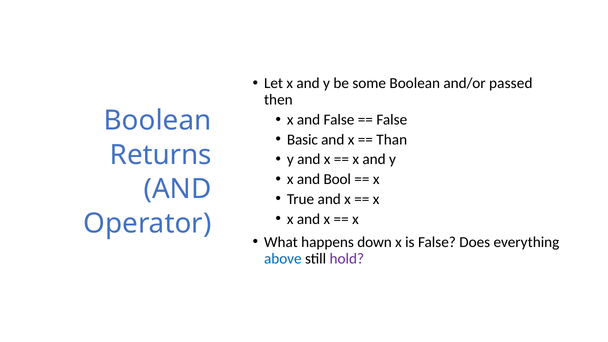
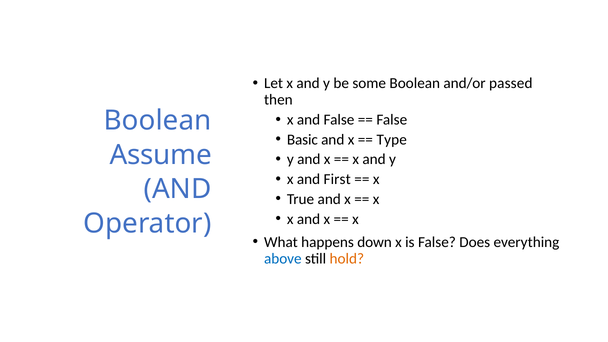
Than: Than -> Type (392, 140)
Returns: Returns -> Assume (161, 155)
Bool: Bool -> First (337, 179)
hold colour: purple -> orange (347, 259)
